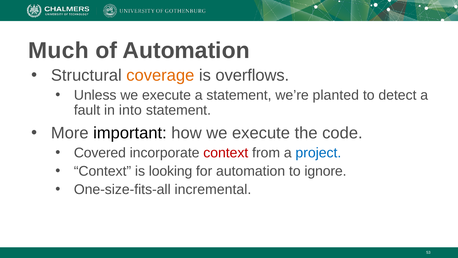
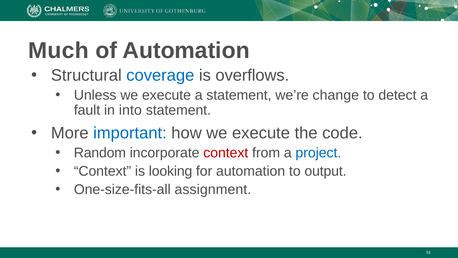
coverage colour: orange -> blue (160, 75)
planted: planted -> change (336, 95)
important colour: black -> blue (130, 133)
Covered: Covered -> Random (100, 153)
ignore: ignore -> output (325, 171)
incremental: incremental -> assignment (213, 189)
